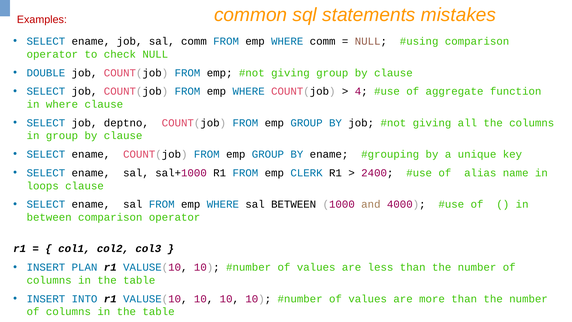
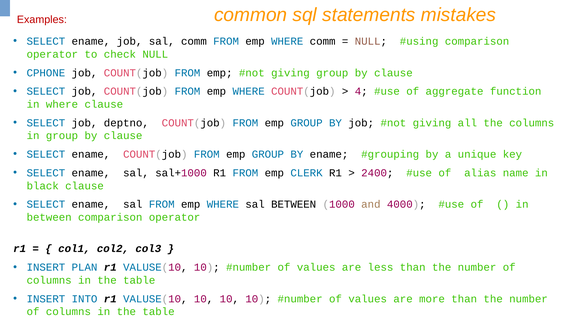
DOUBLE: DOUBLE -> CPHONE (46, 73)
loops: loops -> black (43, 186)
